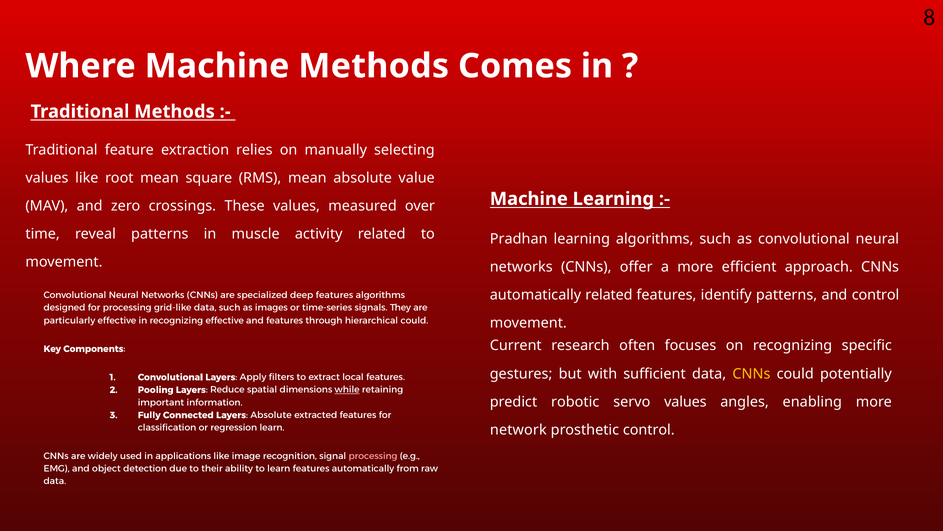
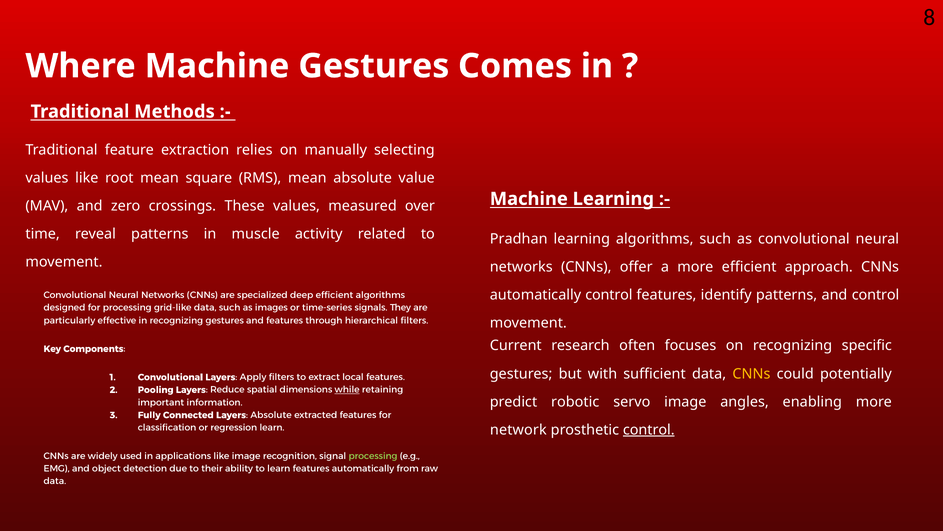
Machine Methods: Methods -> Gestures (374, 66)
automatically related: related -> control (609, 295)
deep features: features -> efficient (334, 295)
recognizing effective: effective -> gestures (225, 320)
hierarchical could: could -> filters (414, 320)
servo values: values -> image (685, 401)
control underline: none -> present (649, 429)
processing colour: pink -> light green (373, 456)
